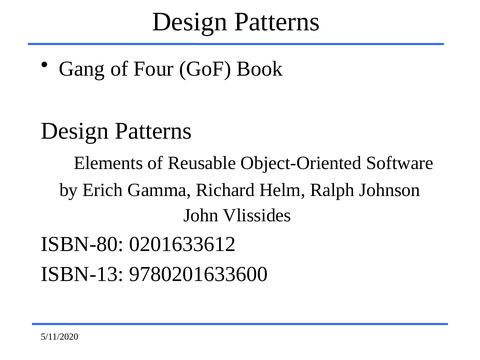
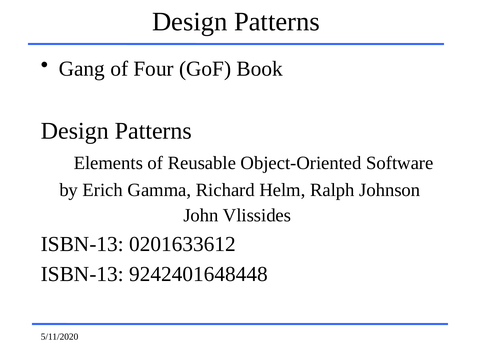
ISBN-80: ISBN-80 -> ISBN-13 (82, 244)
9780201633600: 9780201633600 -> 9242401648448 (199, 274)
